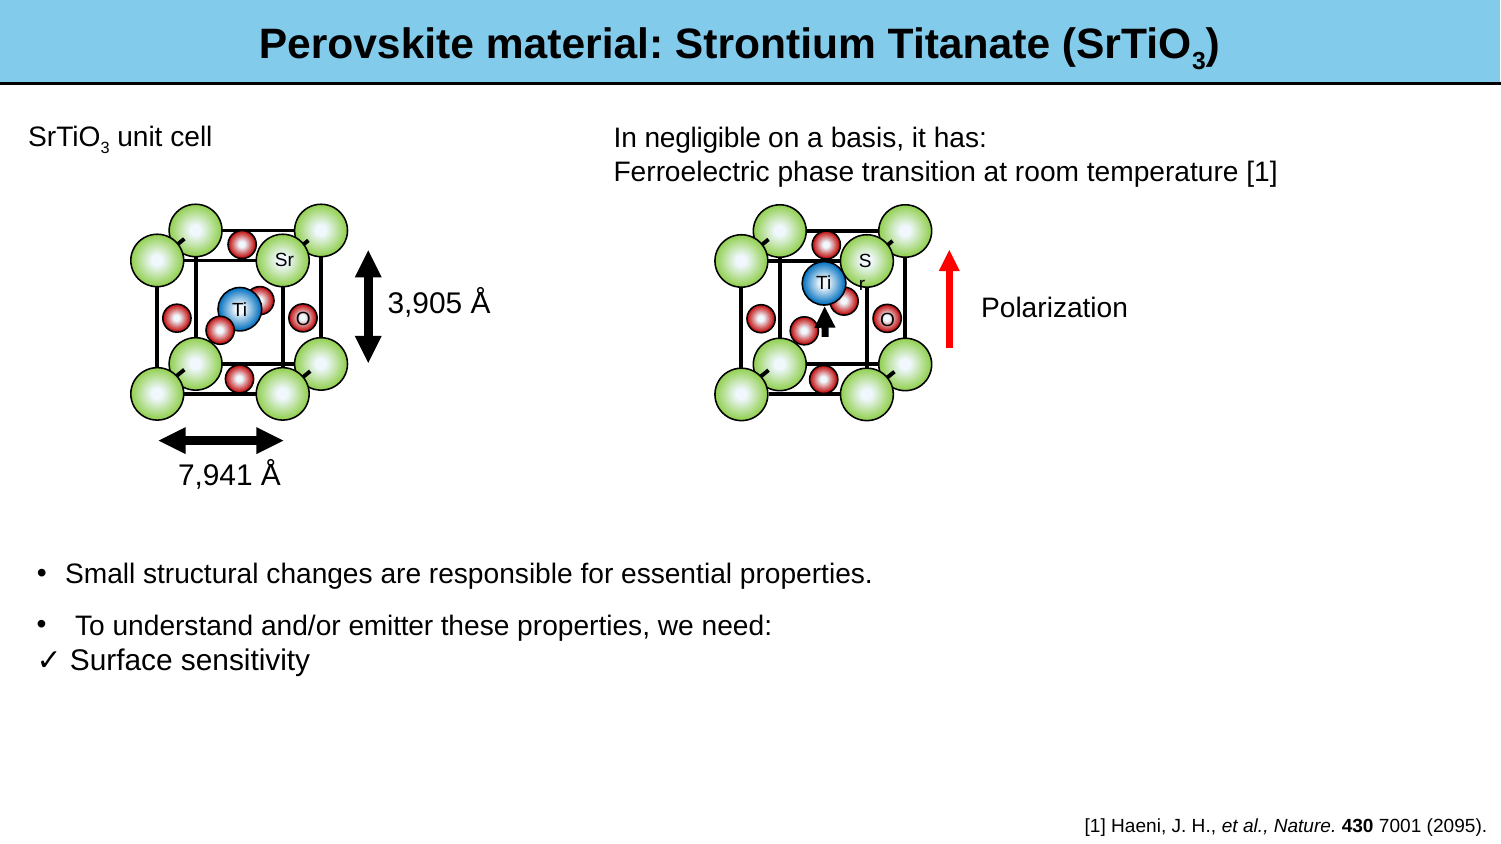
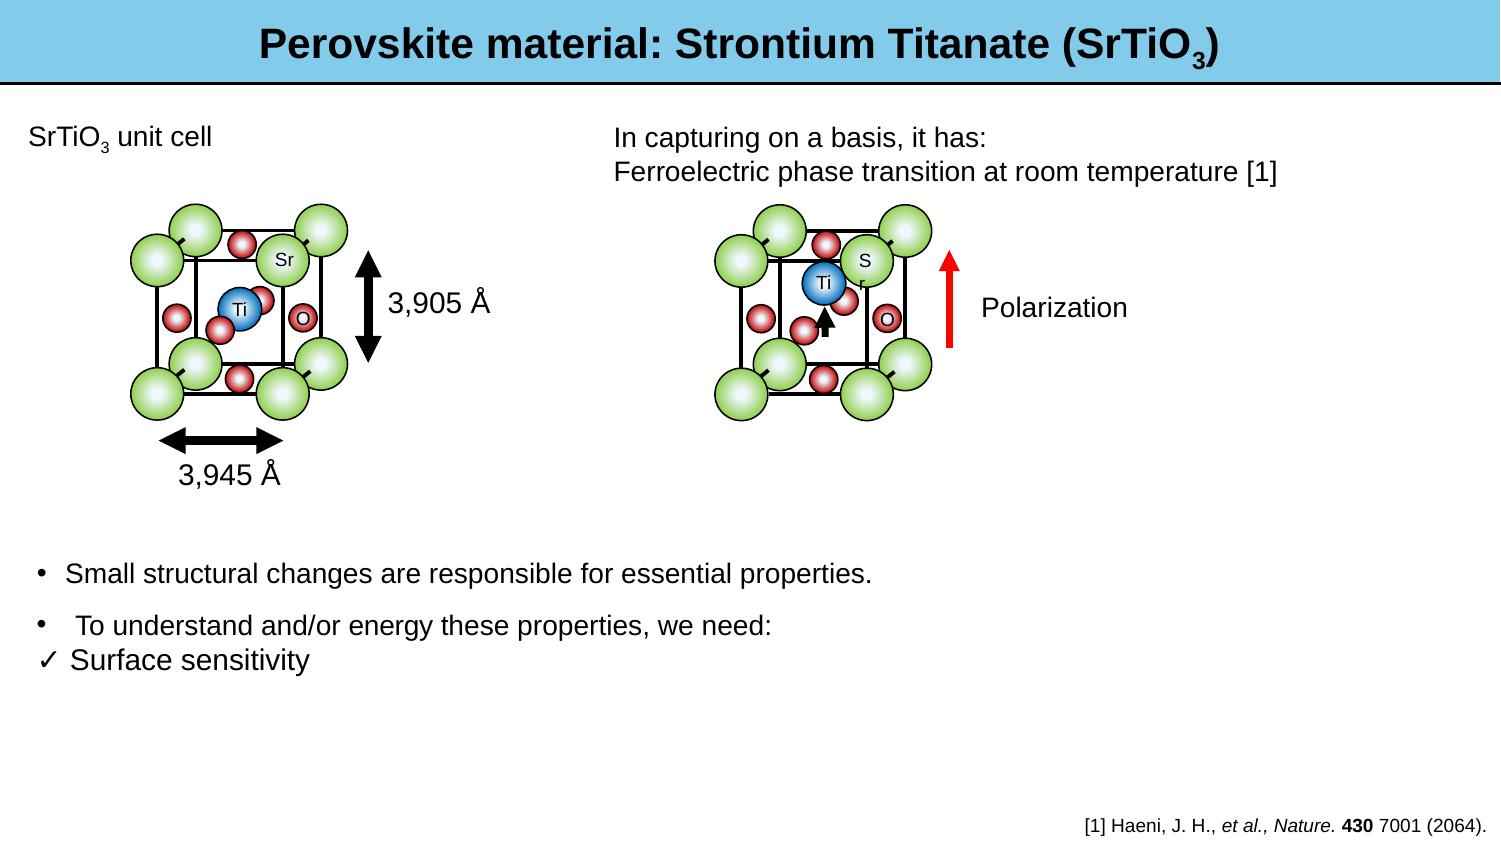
negligible: negligible -> capturing (703, 138)
7,941: 7,941 -> 3,945 (215, 476)
emitter: emitter -> energy (391, 626)
2095: 2095 -> 2064 (1457, 826)
